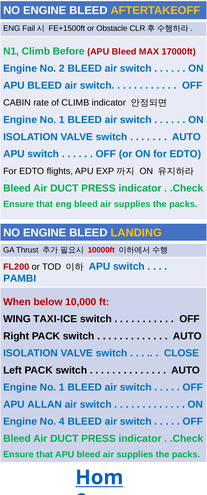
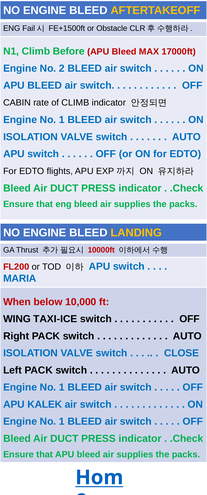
PAMBI: PAMBI -> MARIA (20, 279)
ALLAN: ALLAN -> KALEK (45, 405)
4: 4 -> 1 (62, 422)
